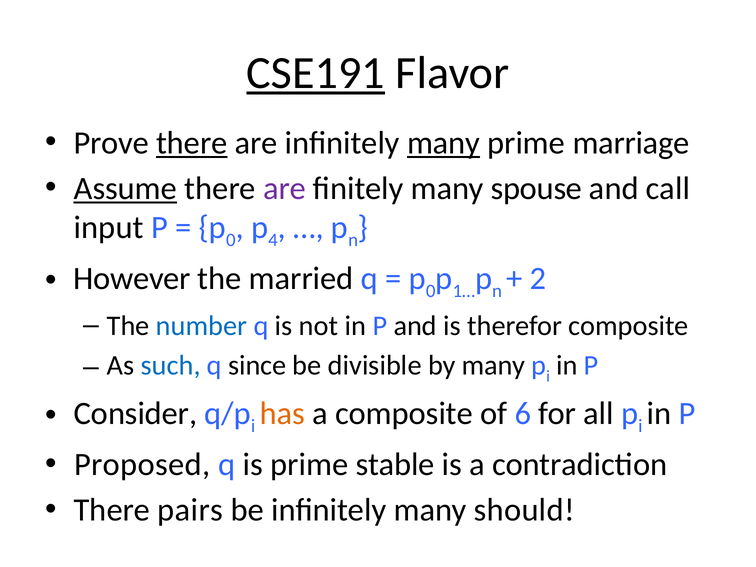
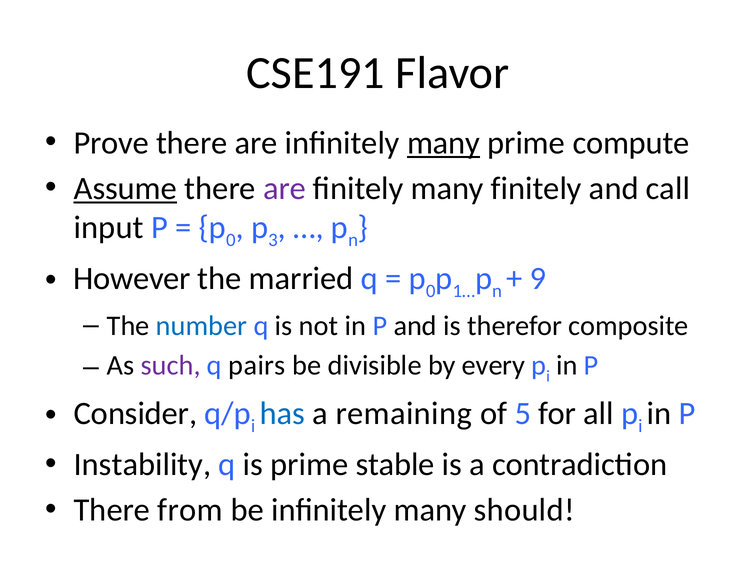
CSE191 underline: present -> none (316, 73)
there underline: present -> none (192, 143)
marriage: marriage -> compute (631, 143)
many spouse: spouse -> finitely (536, 188)
4: 4 -> 3 (273, 240)
2: 2 -> 9 (538, 278)
such colour: blue -> purple (171, 366)
since: since -> pairs (257, 366)
by many: many -> every (493, 366)
has colour: orange -> blue (282, 414)
a composite: composite -> remaining (404, 414)
6: 6 -> 5 (523, 414)
Proposed: Proposed -> Instability (142, 465)
pairs: pairs -> from (190, 510)
